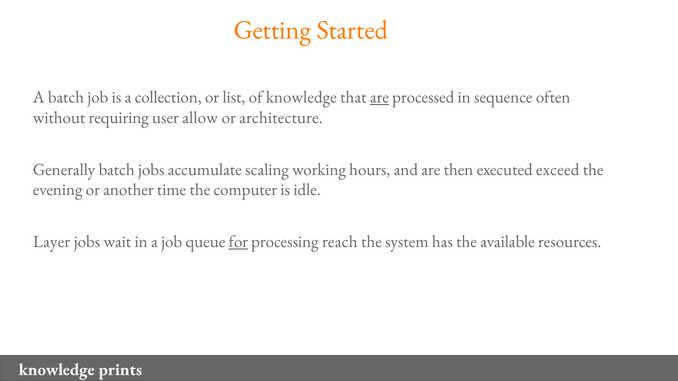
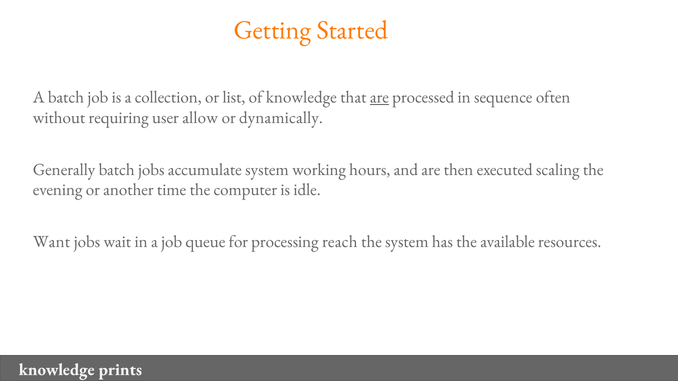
architecture: architecture -> dynamically (281, 118)
accumulate scaling: scaling -> system (267, 170)
exceed: exceed -> scaling (558, 170)
Layer: Layer -> Want (52, 242)
for underline: present -> none (238, 242)
